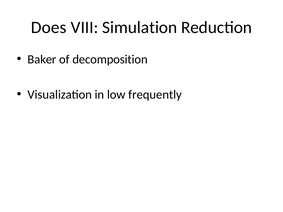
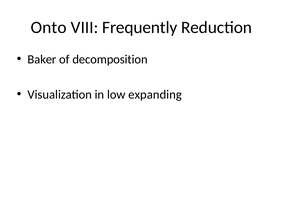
Does: Does -> Onto (49, 27)
Simulation: Simulation -> Frequently (140, 27)
frequently: frequently -> expanding (155, 95)
